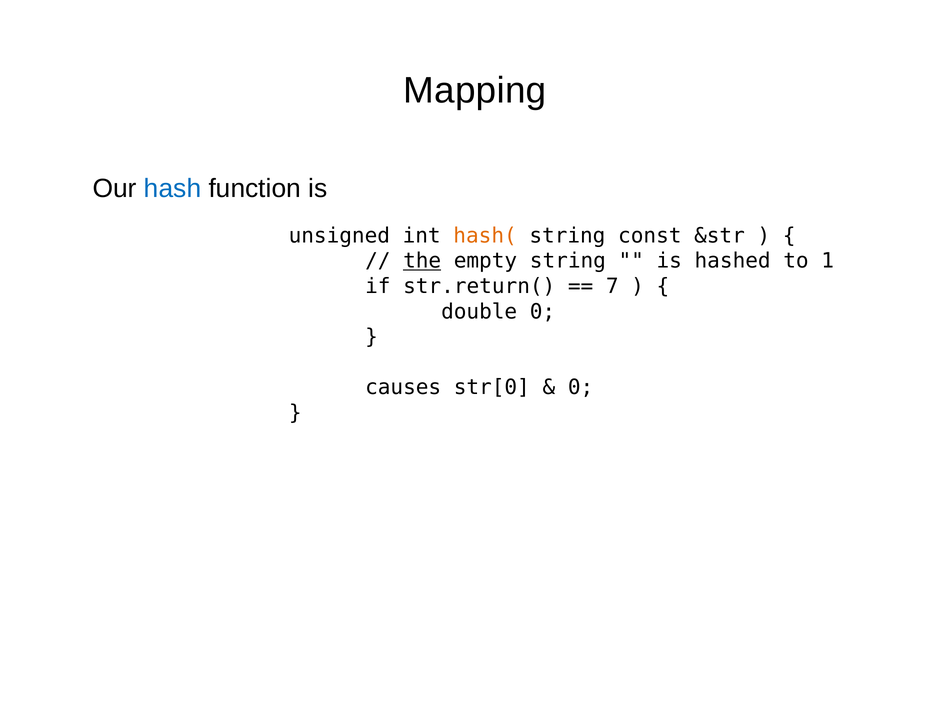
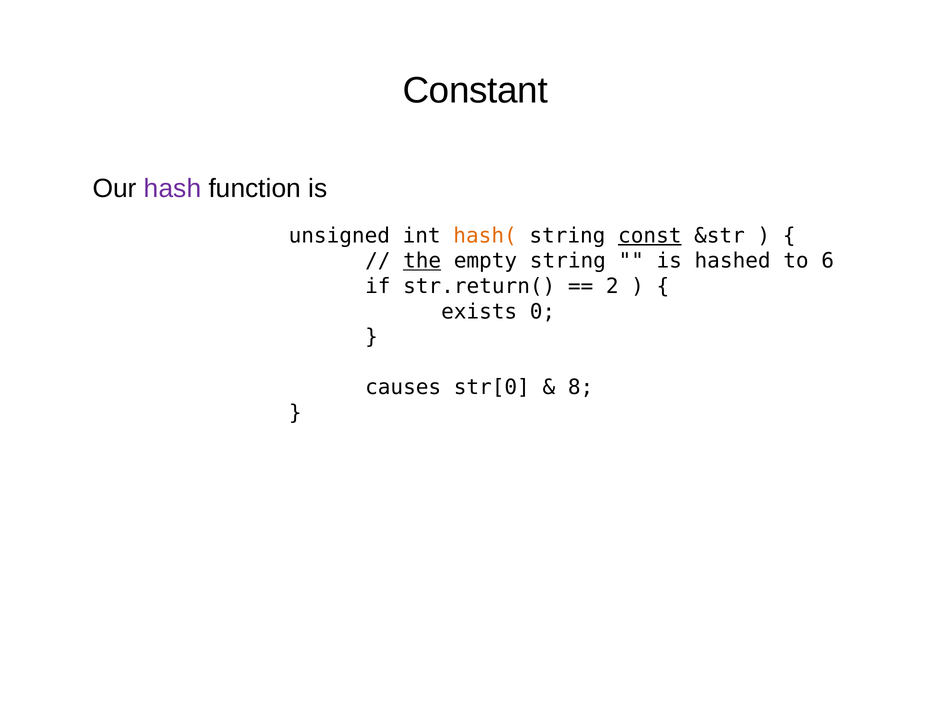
Mapping: Mapping -> Constant (475, 90)
hash colour: blue -> purple (173, 189)
const underline: none -> present (650, 236)
1: 1 -> 6 (828, 261)
7: 7 -> 2 (612, 286)
double: double -> exists (479, 312)
0: 0 -> 8 (581, 388)
